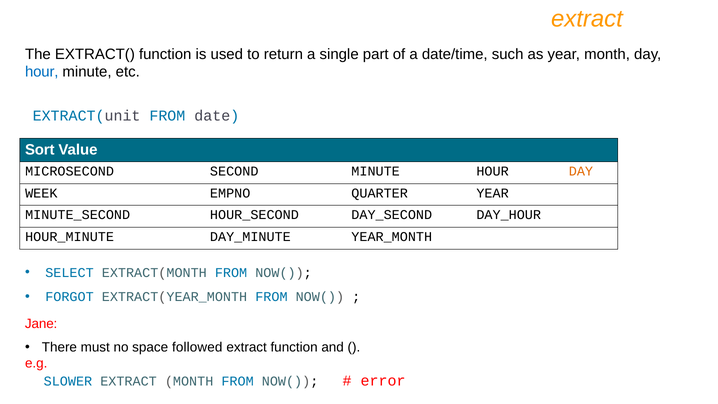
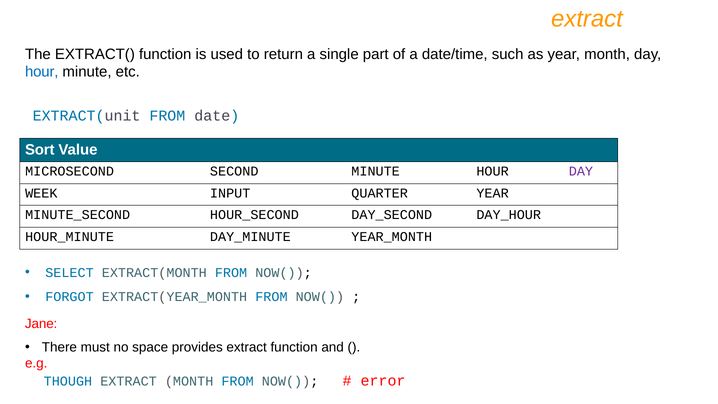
DAY colour: orange -> purple (581, 171)
EMPNO: EMPNO -> INPUT (230, 193)
followed: followed -> provides (197, 347)
SLOWER: SLOWER -> THOUGH (68, 381)
